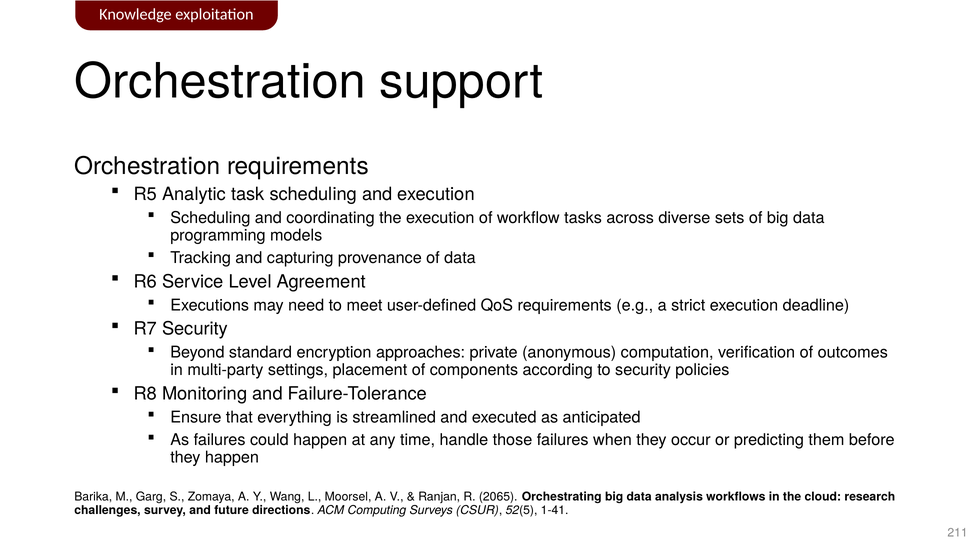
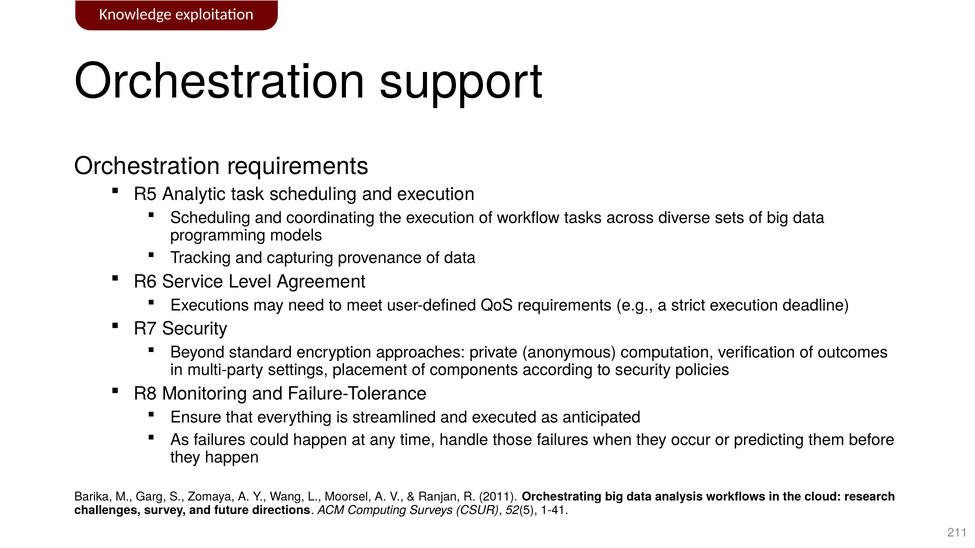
2065: 2065 -> 2011 (498, 497)
